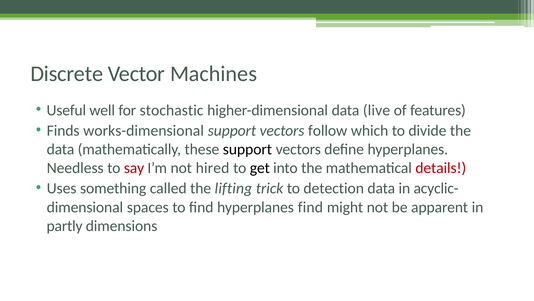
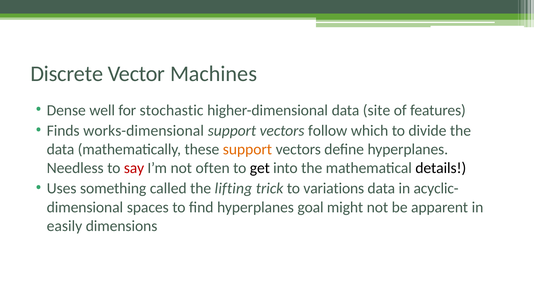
Useful: Useful -> Dense (66, 110)
live: live -> site (377, 110)
support colour: black -> orange (247, 149)
hired: hired -> often (213, 168)
details colour: red -> black (441, 168)
detection: detection -> variations (334, 188)
hyperplanes find: find -> goal (311, 207)
partly: partly -> easily (64, 226)
